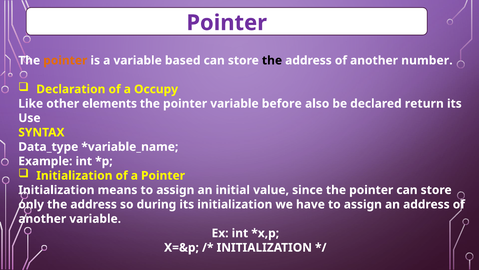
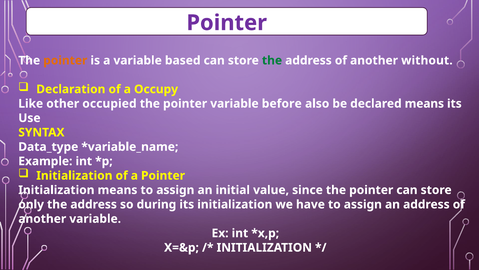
the colour: black -> green (272, 60)
number: number -> without (427, 60)
elements: elements -> occupied (109, 103)
declared return: return -> means (424, 103)
